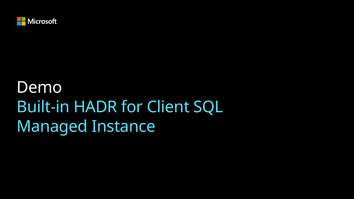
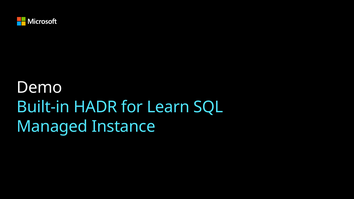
Client: Client -> Learn (168, 107)
